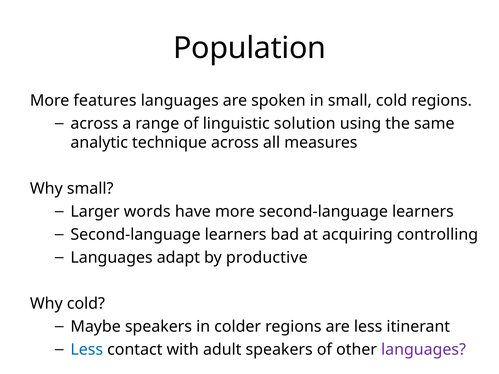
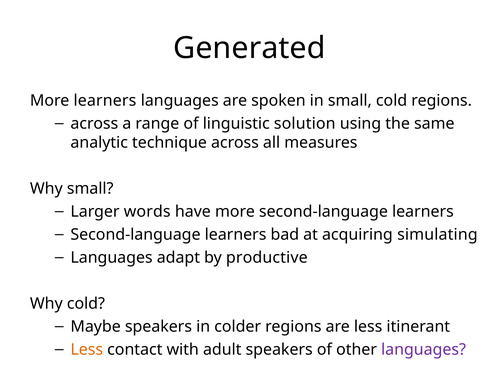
Population: Population -> Generated (249, 48)
More features: features -> learners (105, 100)
controlling: controlling -> simulating (437, 235)
Less colour: blue -> orange (87, 350)
